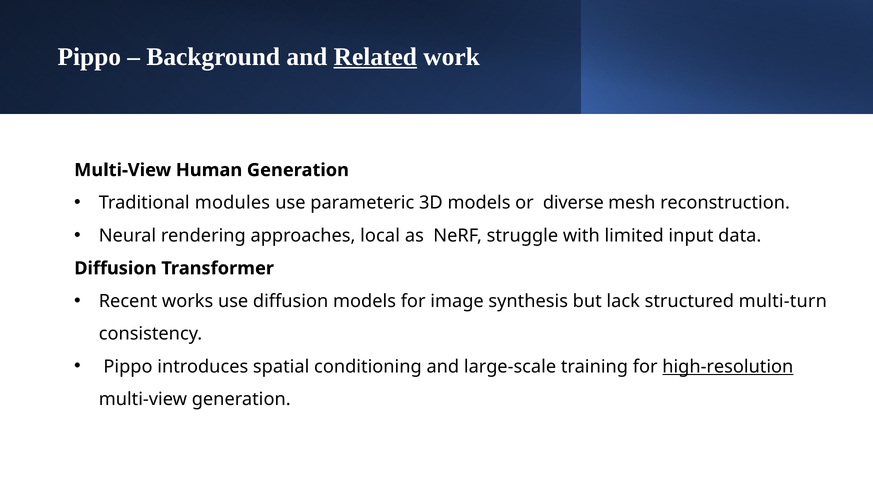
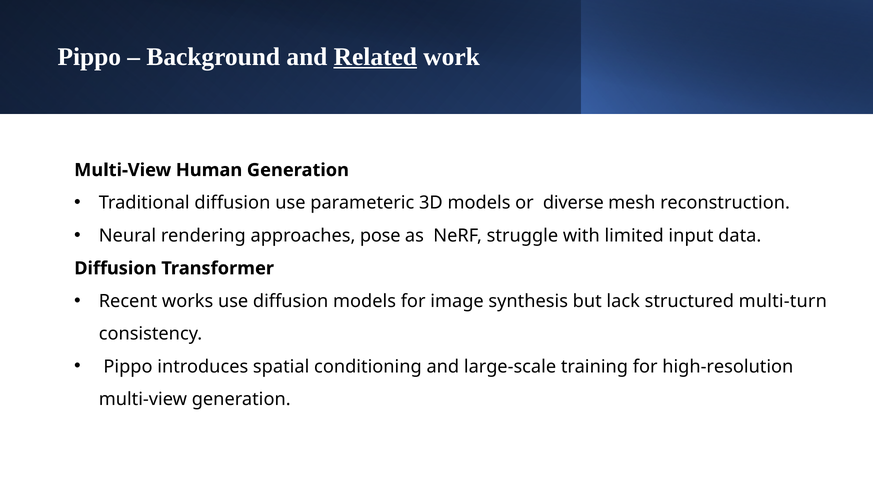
Traditional modules: modules -> diffusion (232, 203)
local: local -> pose (380, 236)
high-resolution underline: present -> none (728, 367)
